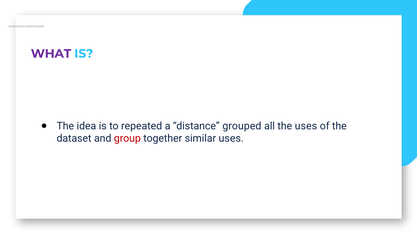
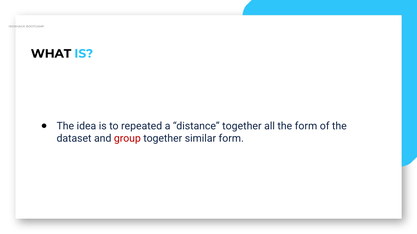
WHAT colour: purple -> black (51, 54)
distance grouped: grouped -> together (242, 126)
the uses: uses -> form (306, 126)
similar uses: uses -> form (231, 139)
